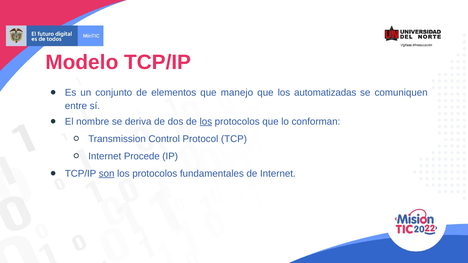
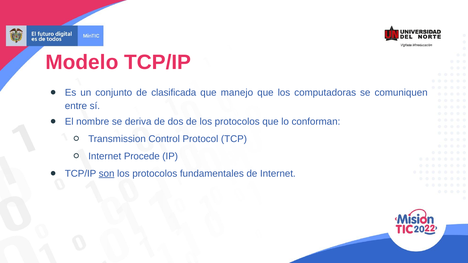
elementos: elementos -> clasificada (174, 93)
automatizadas: automatizadas -> computadoras (325, 93)
los underline: present -> none (206, 122)
